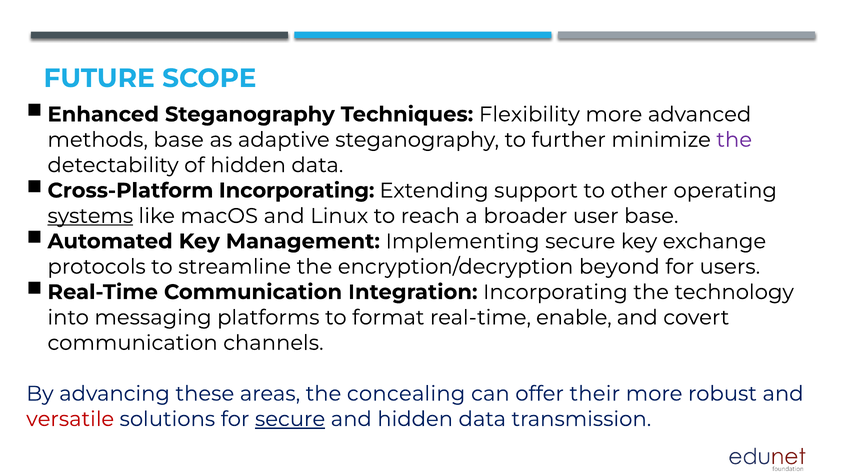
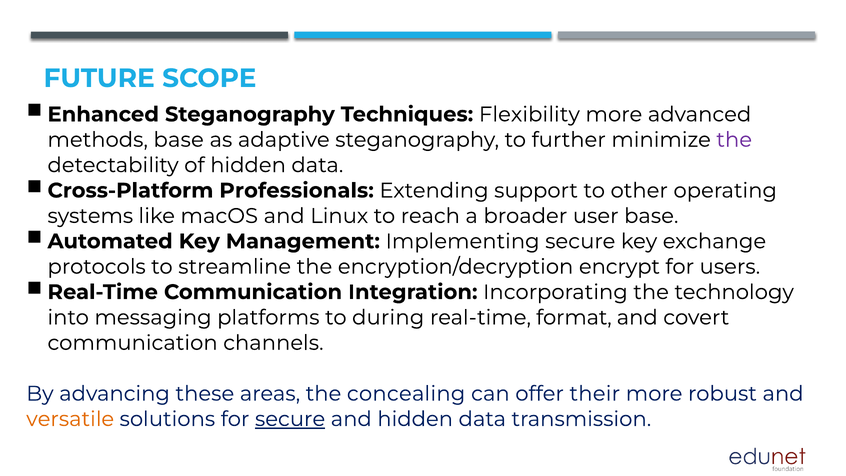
Cross-Platform Incorporating: Incorporating -> Professionals (297, 191)
systems underline: present -> none (90, 216)
beyond: beyond -> encrypt (619, 267)
format: format -> during (388, 317)
enable: enable -> format (574, 317)
versatile colour: red -> orange (70, 419)
